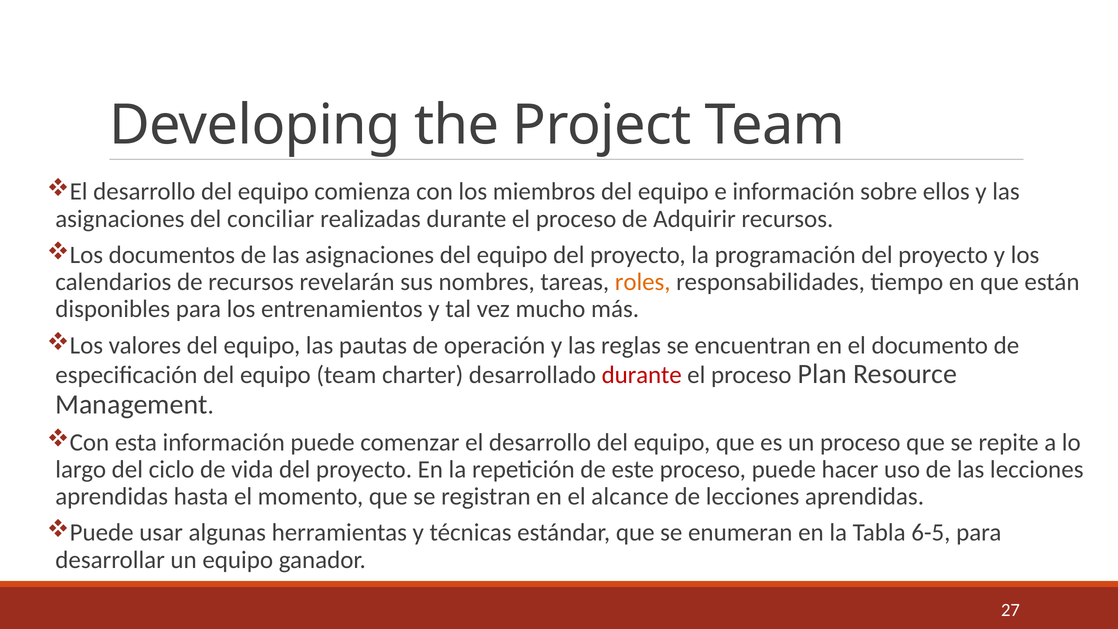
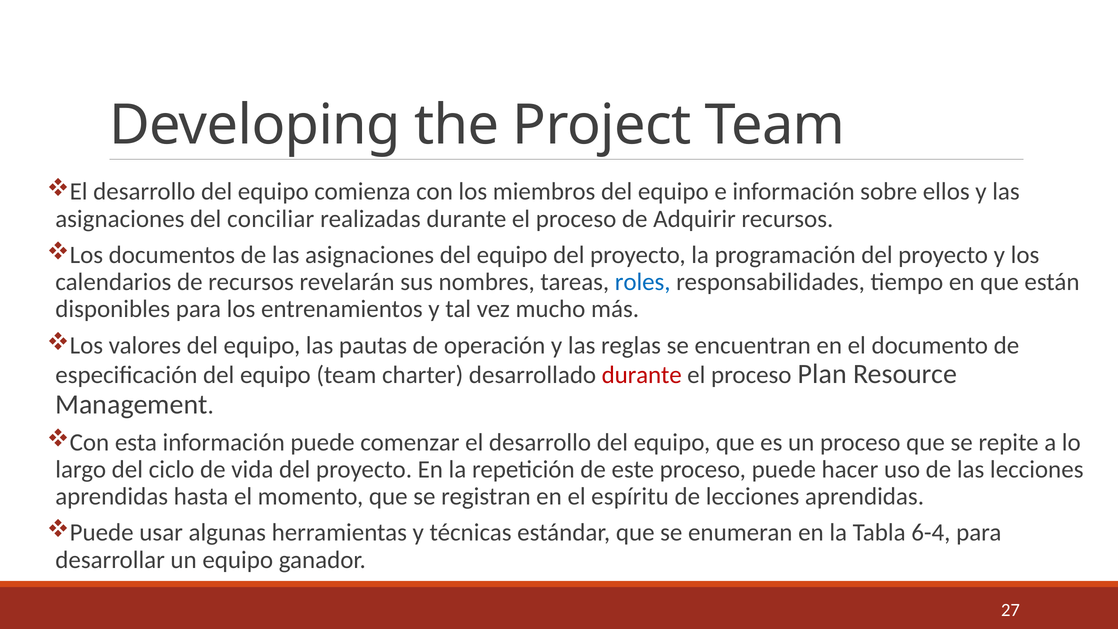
roles colour: orange -> blue (643, 282)
alcance: alcance -> espíritu (630, 496)
6-5: 6-5 -> 6-4 (931, 533)
